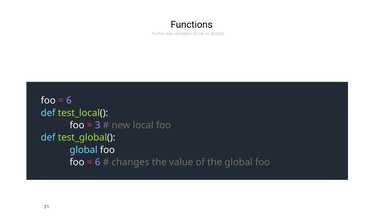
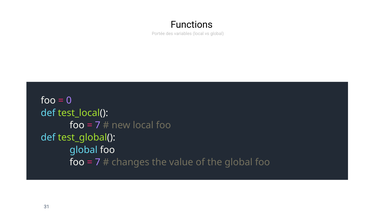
6: 6 -> 0 (69, 100)
3: 3 -> 7 (98, 125)
6: 6 -> 7 (98, 162)
